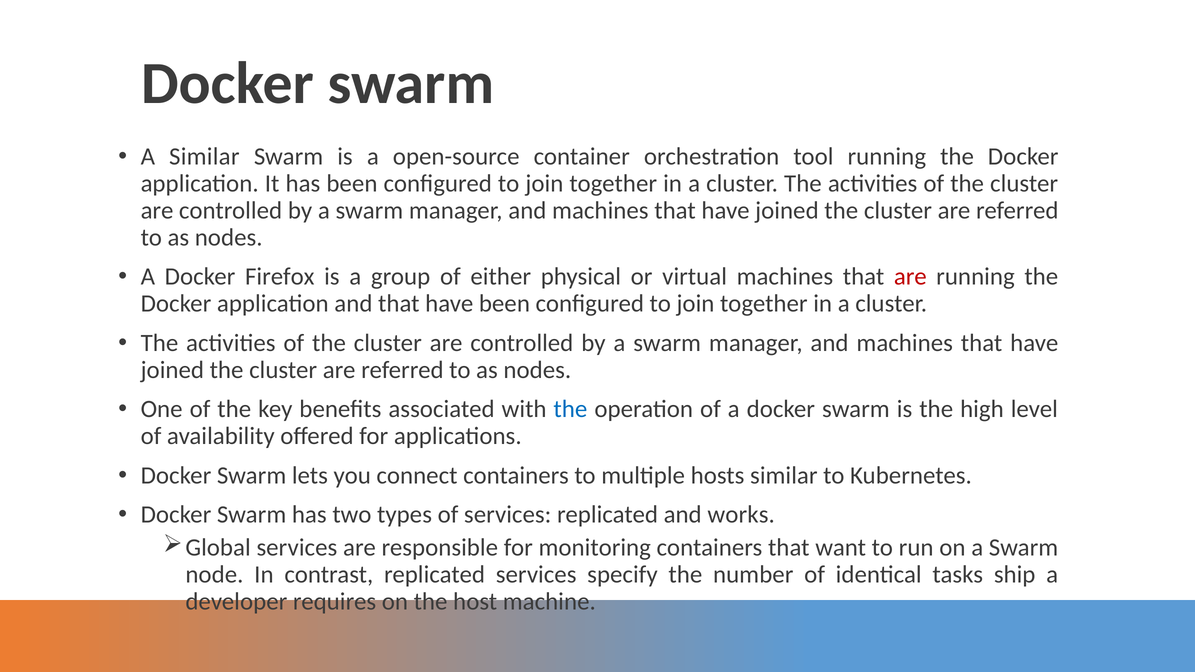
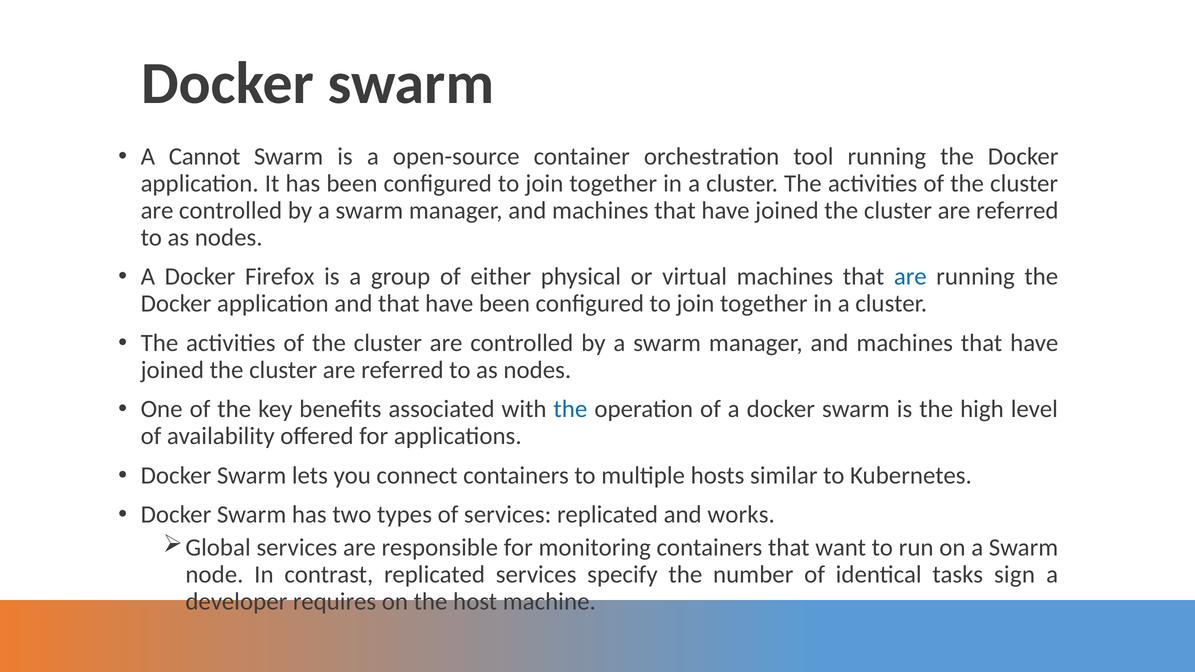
A Similar: Similar -> Cannot (205, 157)
are colour: red -> blue (910, 277)
ship: ship -> sign (1014, 575)
